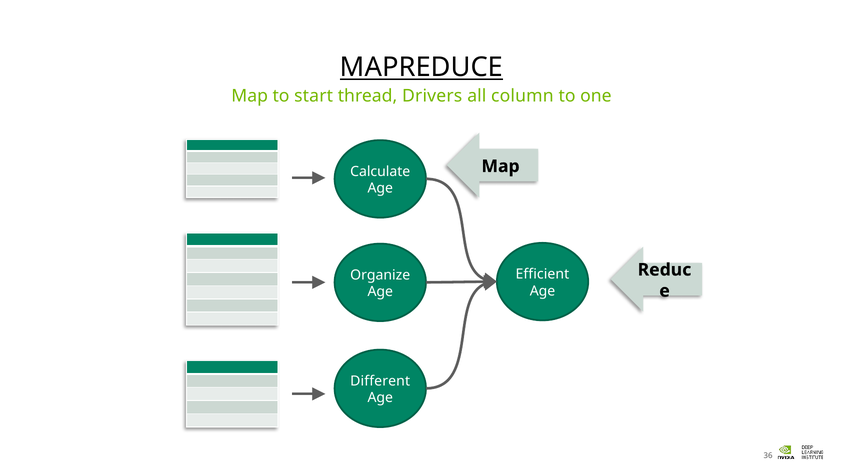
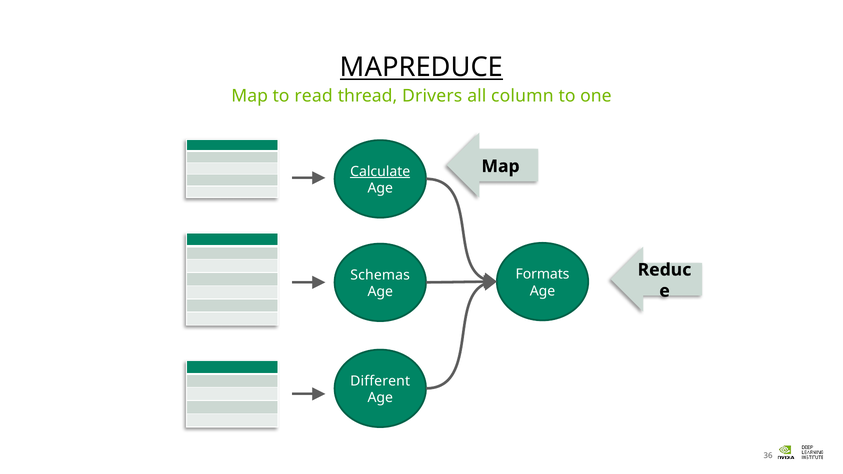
start: start -> read (314, 96)
Calculate underline: none -> present (380, 171)
Efficient: Efficient -> Formats (543, 274)
Organize: Organize -> Schemas (380, 275)
